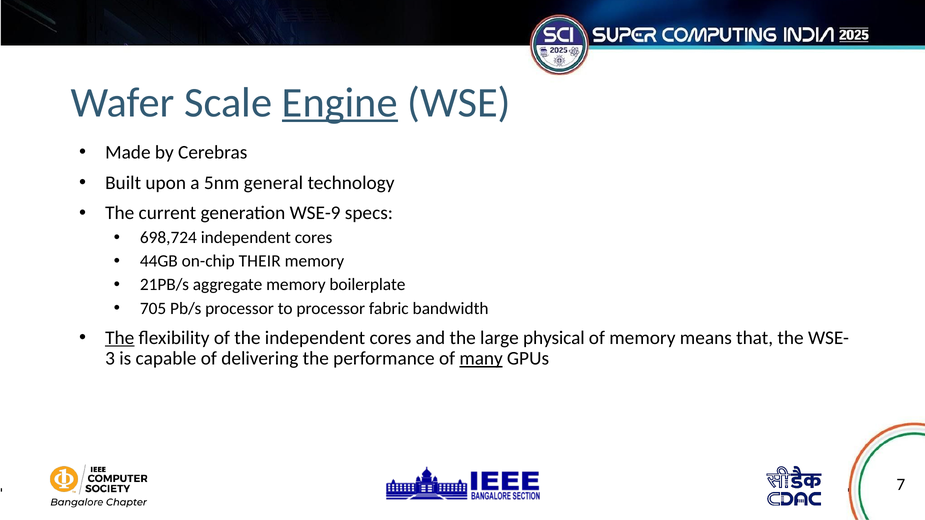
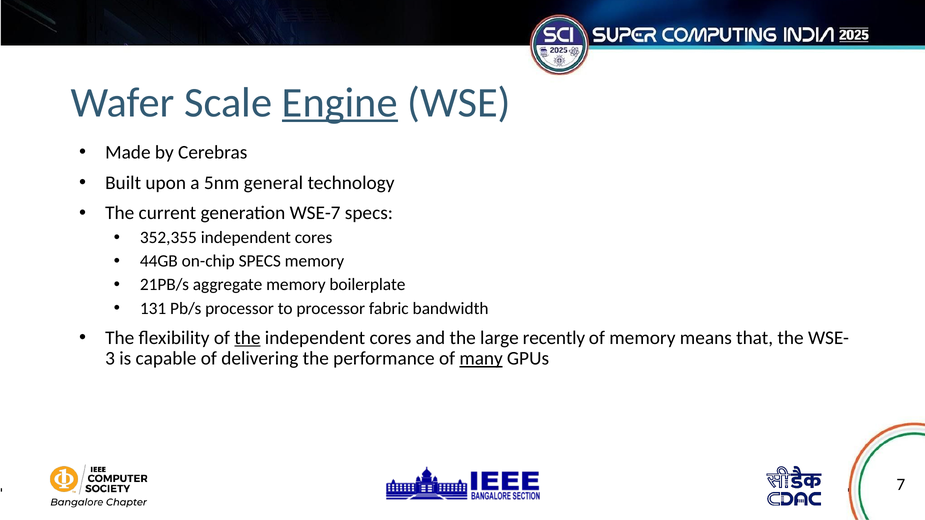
WSE-9: WSE-9 -> WSE-7 (315, 213)
698,724: 698,724 -> 352,355 (168, 238)
on-chip THEIR: THEIR -> SPECS (260, 261)
705: 705 -> 131 (153, 308)
The underline: present -> none (120, 338)
the underline: none -> present (247, 338)
physical: physical -> recently (554, 338)
